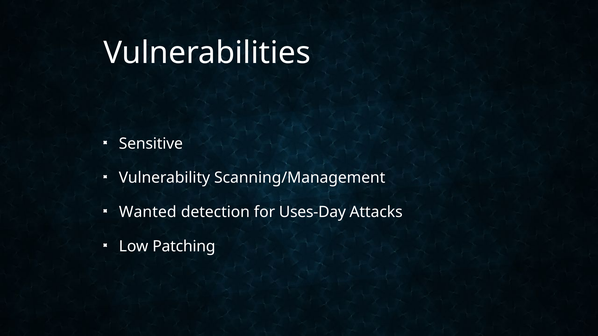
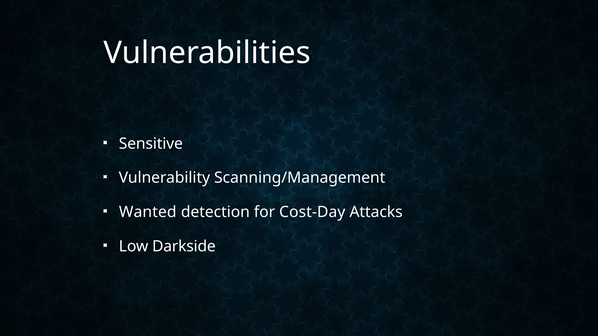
Uses-Day: Uses-Day -> Cost-Day (312, 212)
Patching: Patching -> Darkside (184, 247)
